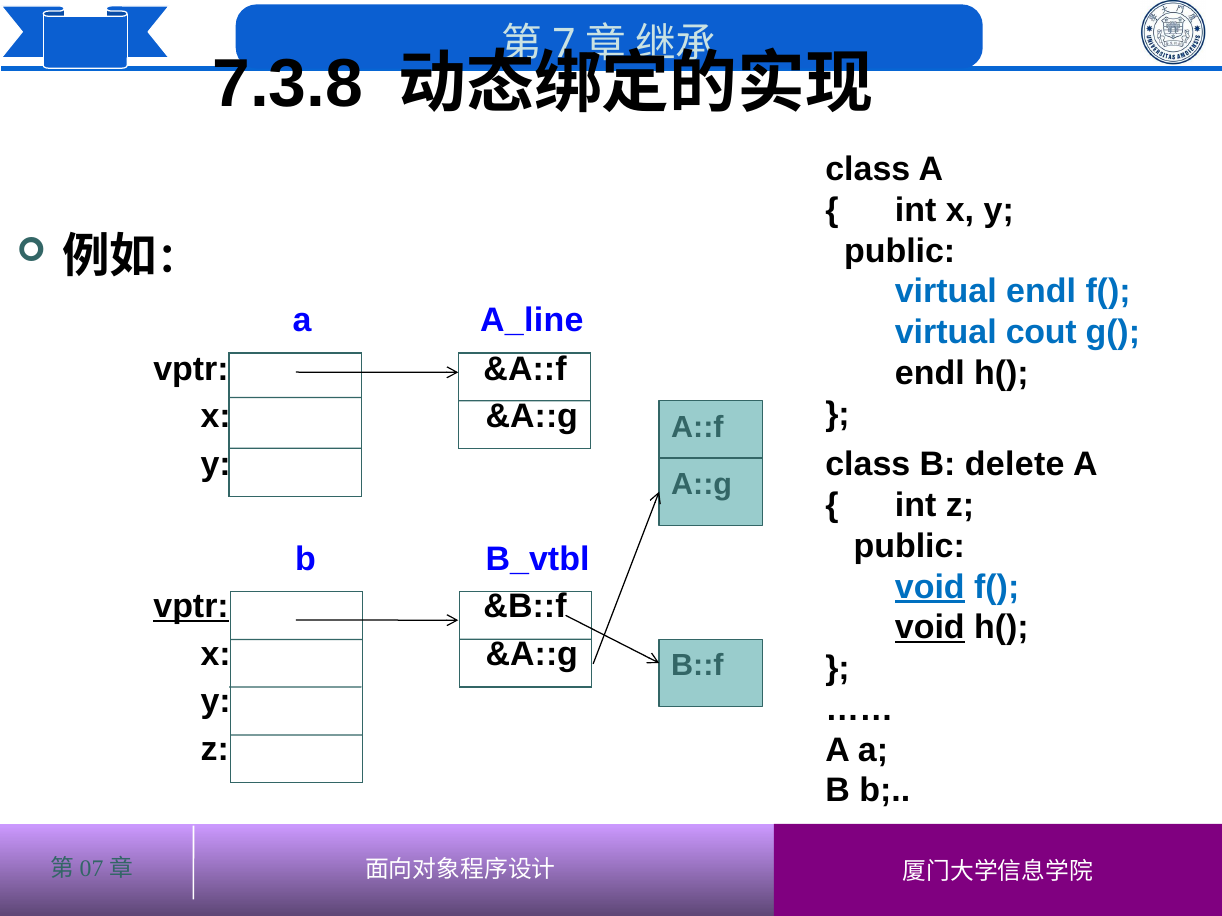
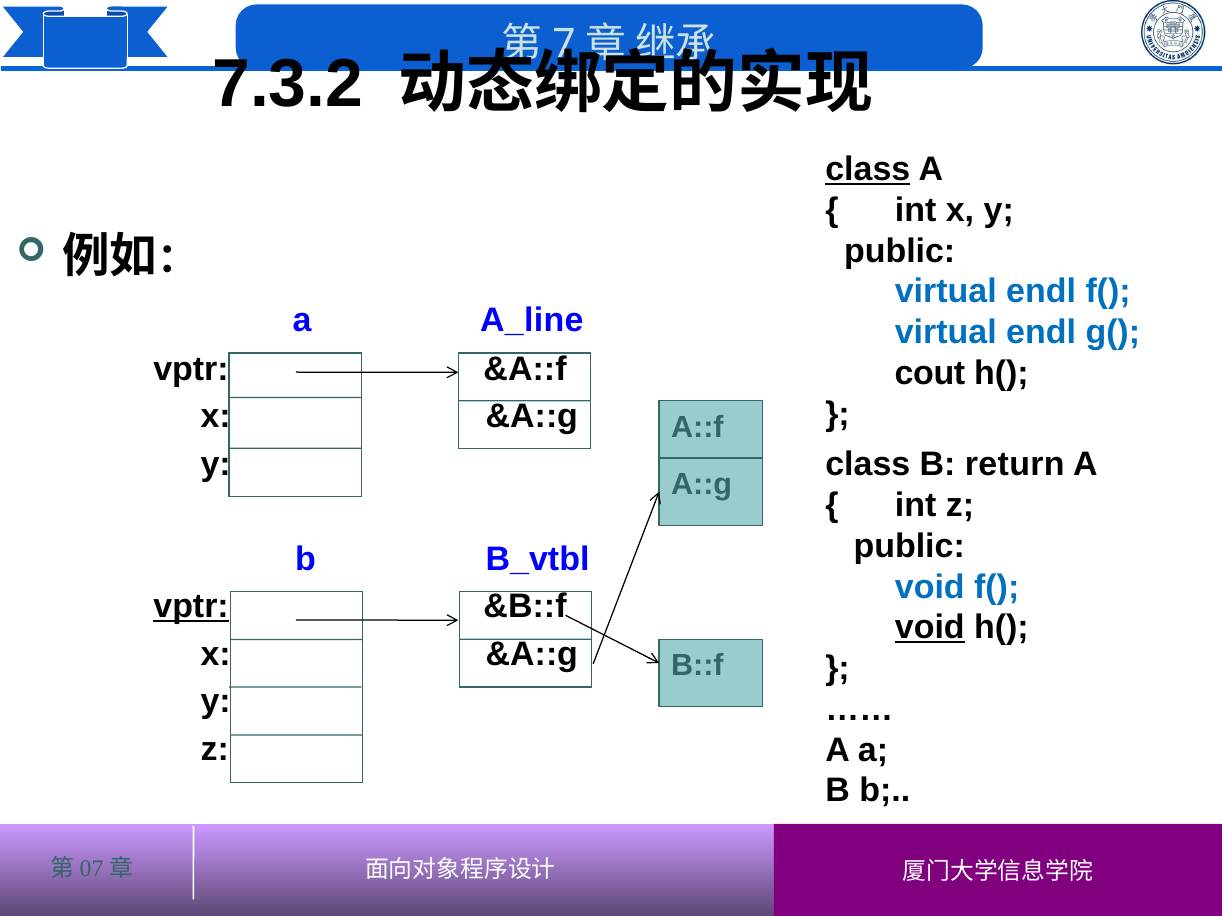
7.3.8: 7.3.8 -> 7.3.2 (288, 84)
class underline: none -> present (868, 170)
cout: cout -> endl (1041, 333)
endl: endl -> cout (930, 373)
delete: delete -> return (1015, 465)
void underline: present -> none (930, 587)
